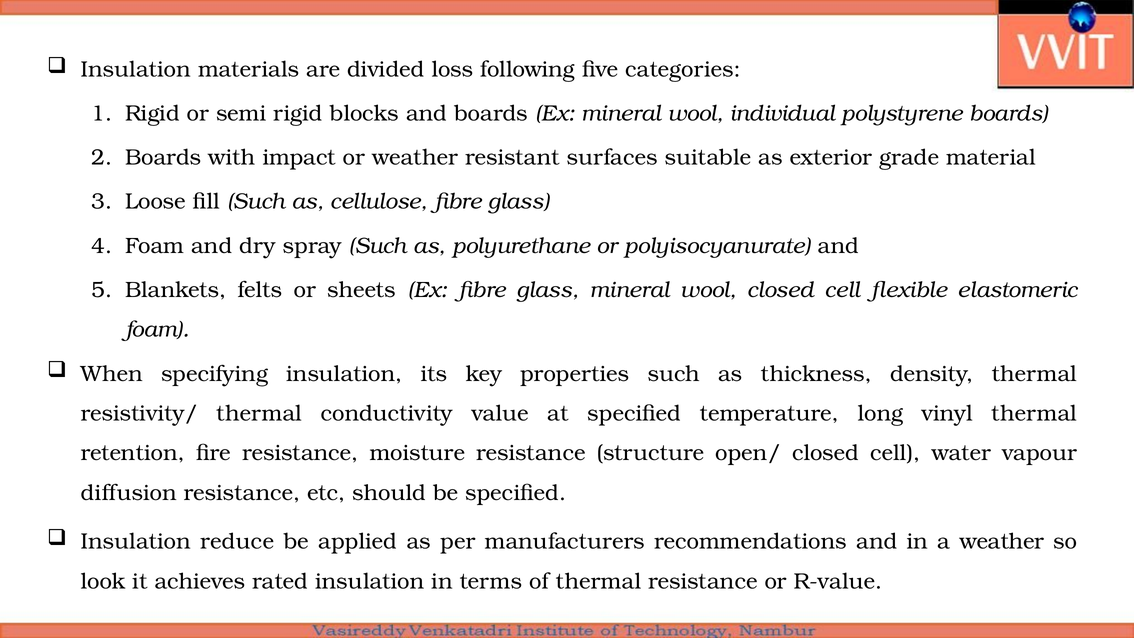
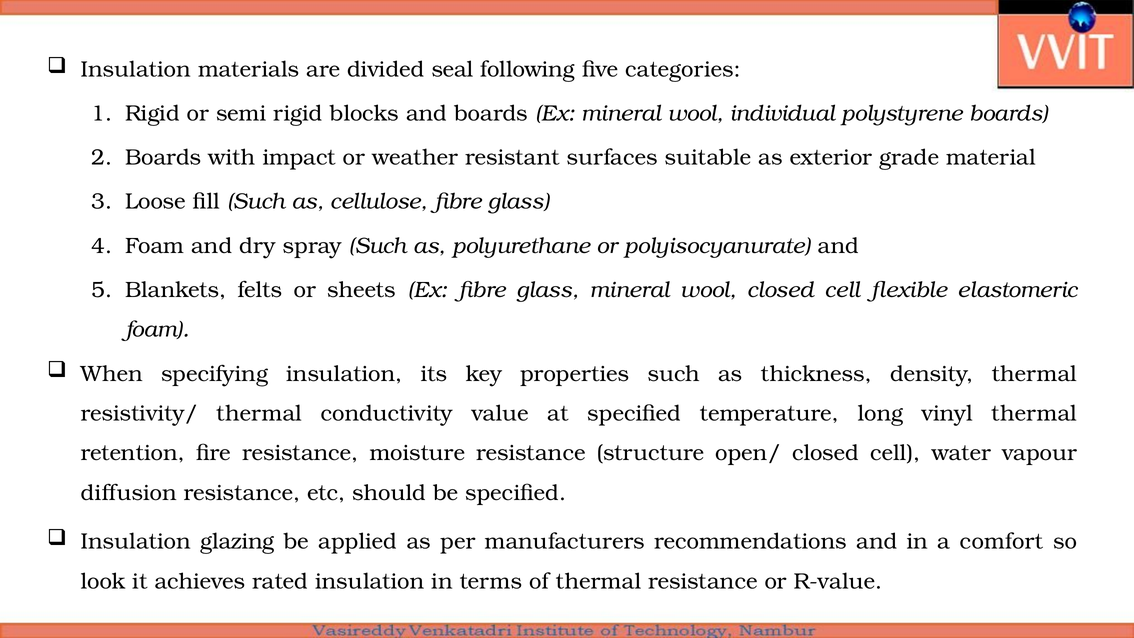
loss: loss -> seal (453, 69)
reduce: reduce -> glazing (237, 542)
a weather: weather -> comfort (1002, 542)
